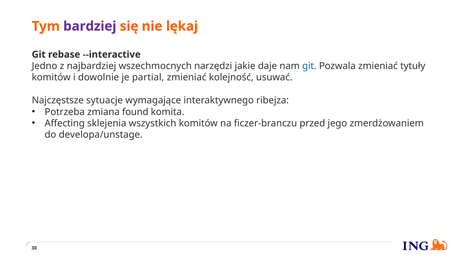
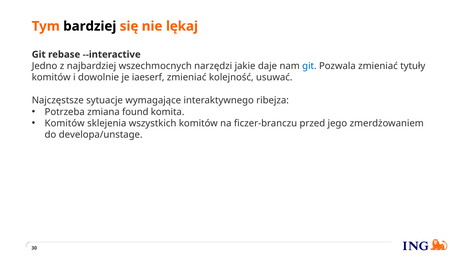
bardziej colour: purple -> black (90, 26)
partial: partial -> iaeserf (148, 77)
Affecting: Affecting -> Komitów (65, 123)
